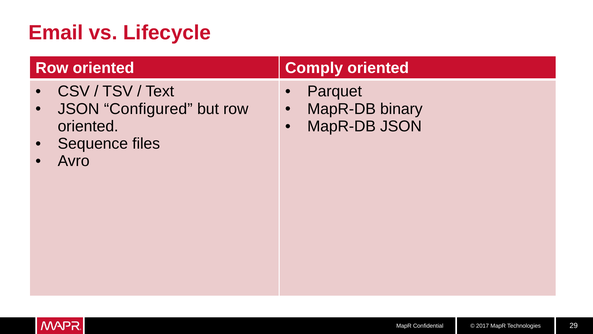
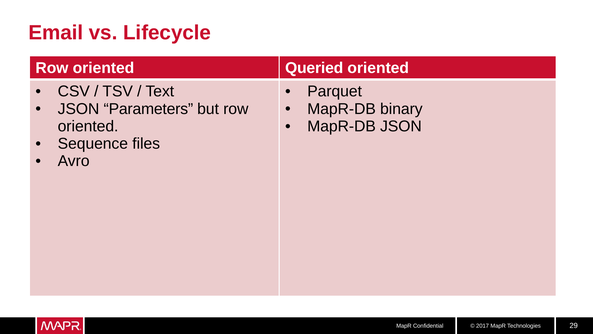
Comply: Comply -> Queried (314, 68)
Configured: Configured -> Parameters (148, 109)
